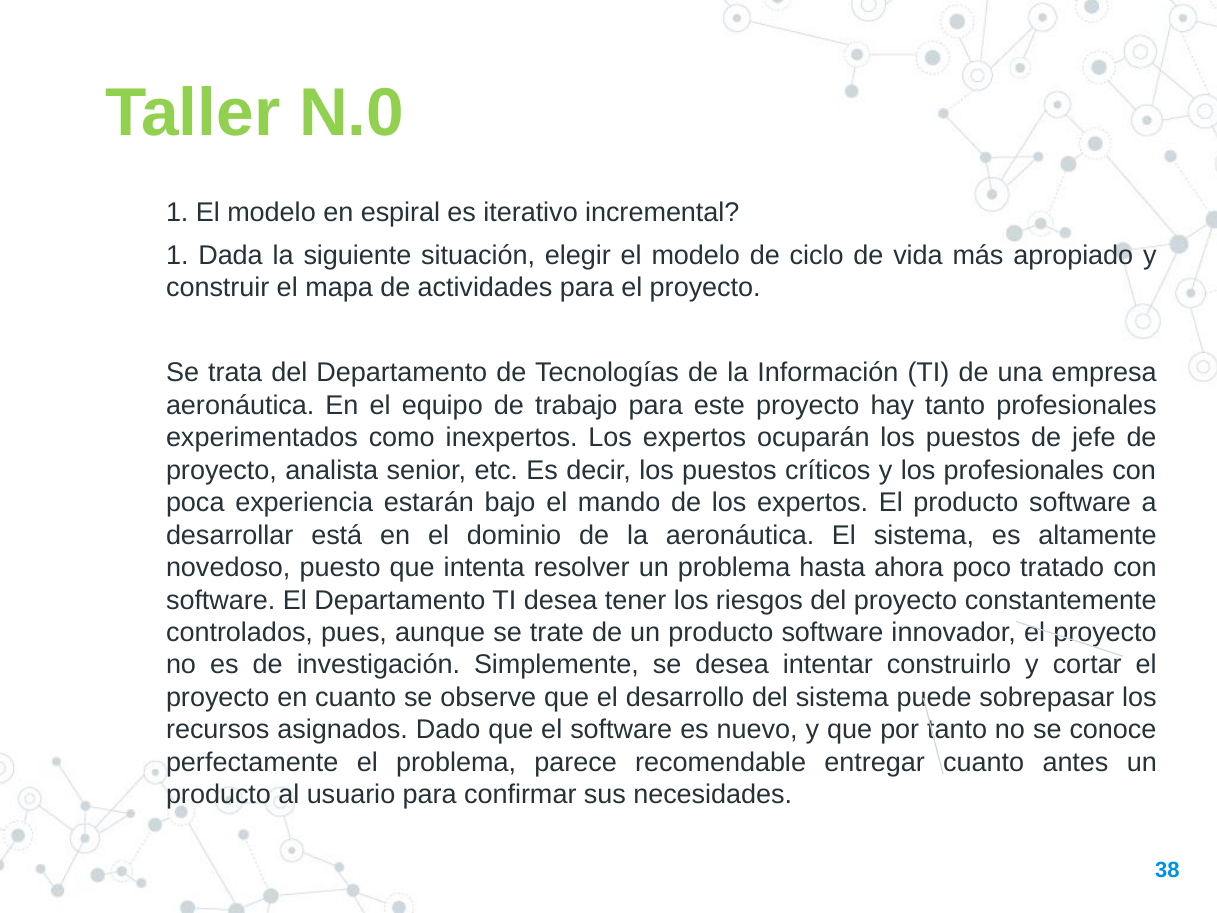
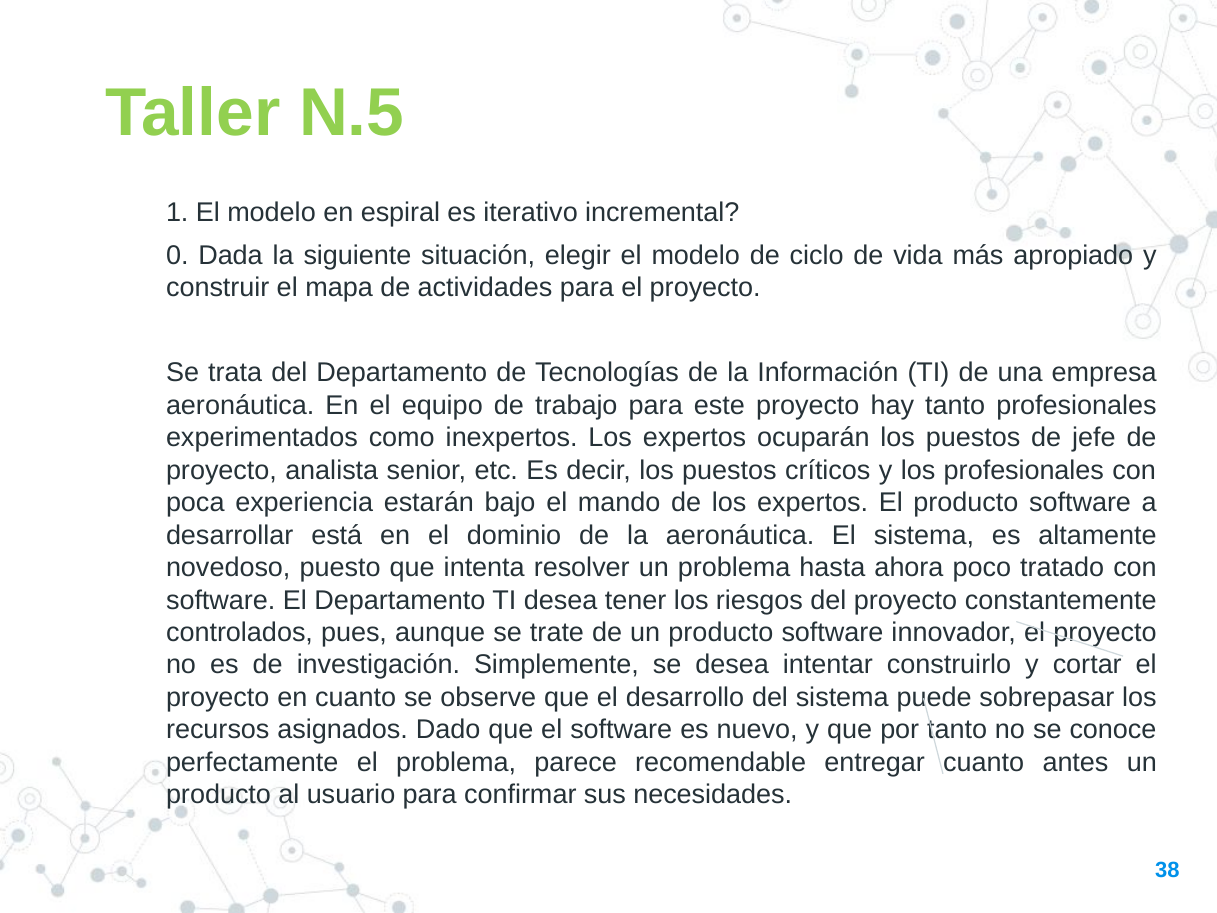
N.0: N.0 -> N.5 (352, 113)
1: 1 -> 0 (177, 255)
